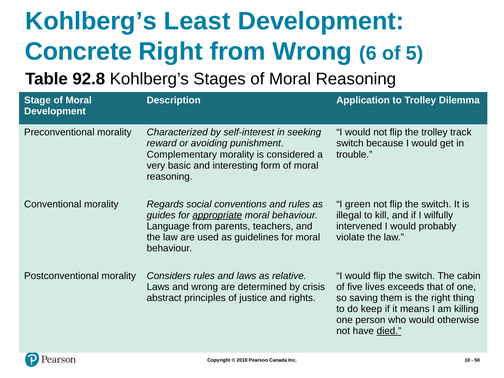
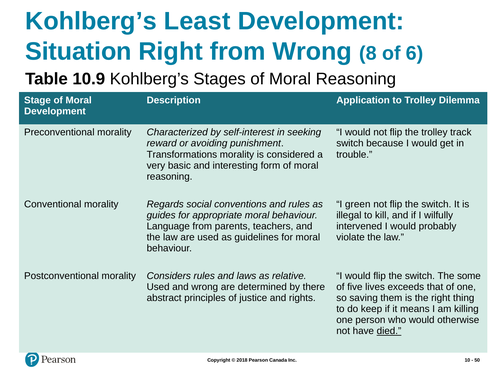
Concrete: Concrete -> Situation (78, 51)
6: 6 -> 8 (368, 53)
5: 5 -> 6 (415, 53)
92.8: 92.8 -> 10.9 (89, 79)
Complementary: Complementary -> Transformations (182, 154)
appropriate underline: present -> none (217, 215)
cabin: cabin -> some (469, 276)
Laws: Laws -> Used (158, 287)
crisis: crisis -> there (314, 287)
